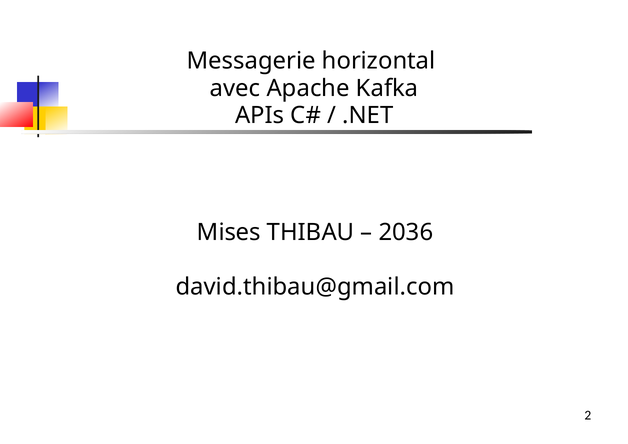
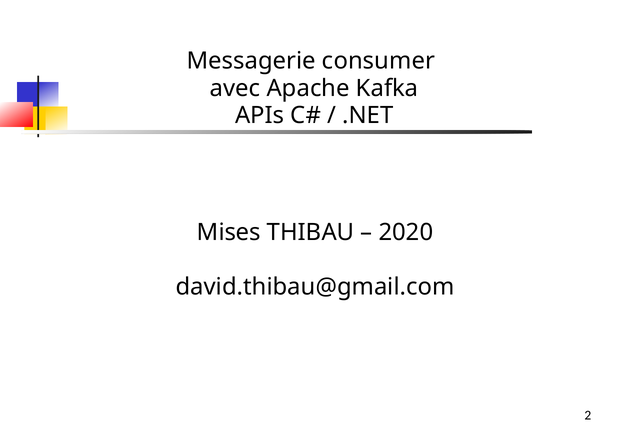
horizontal: horizontal -> consumer (379, 61)
2036: 2036 -> 2020 (406, 232)
